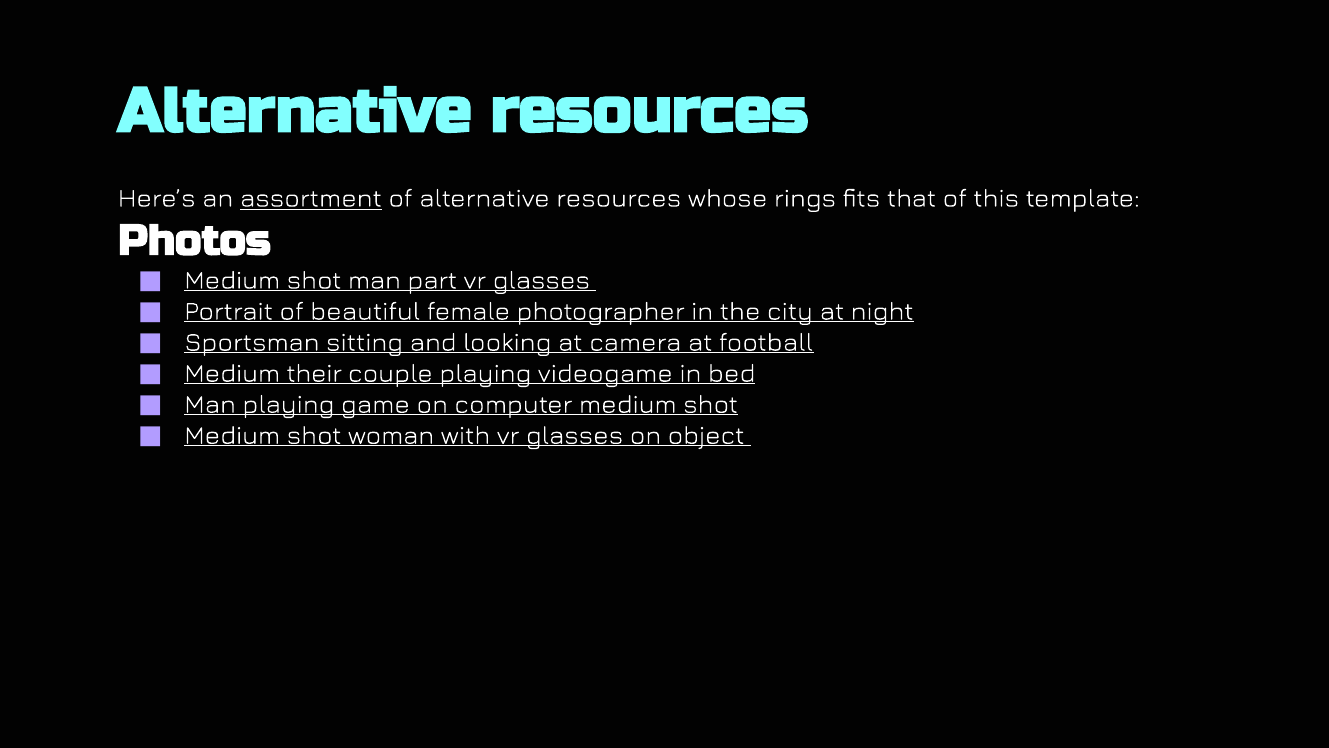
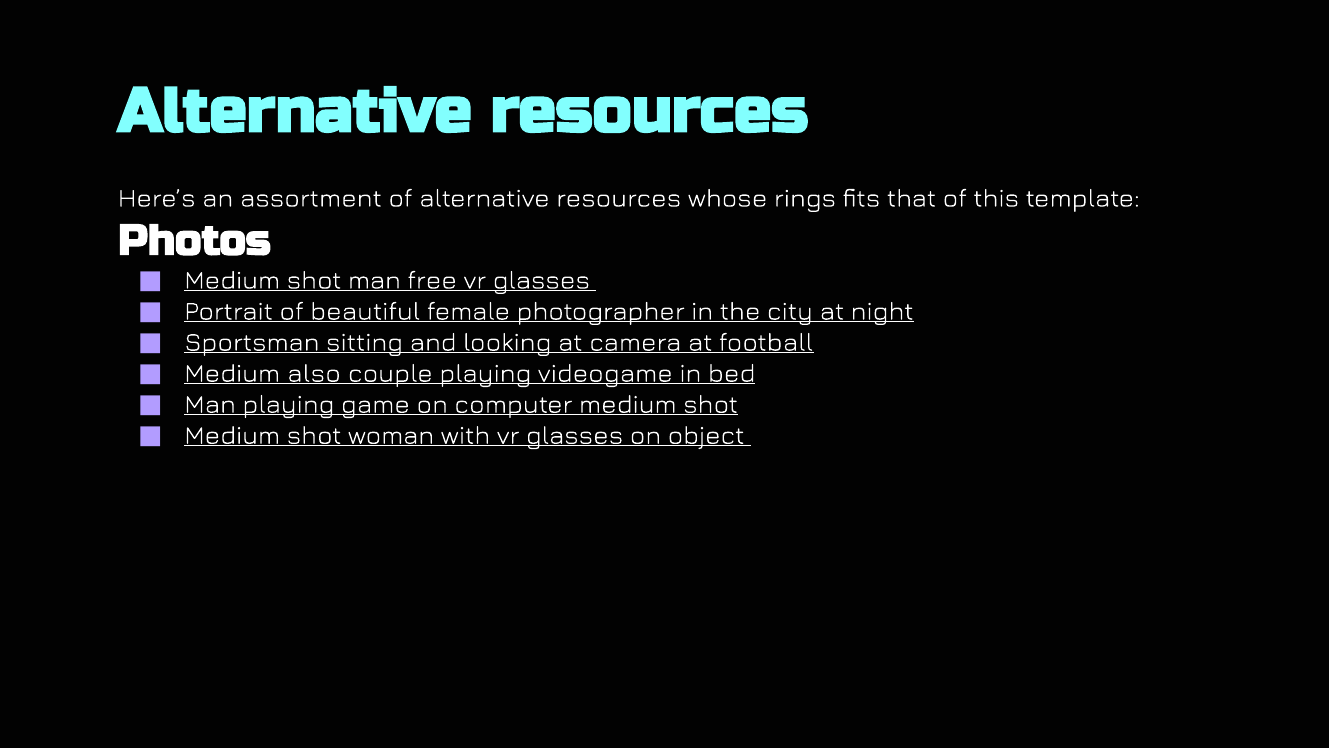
assortment underline: present -> none (311, 198)
part: part -> free (432, 280)
their: their -> also (314, 373)
